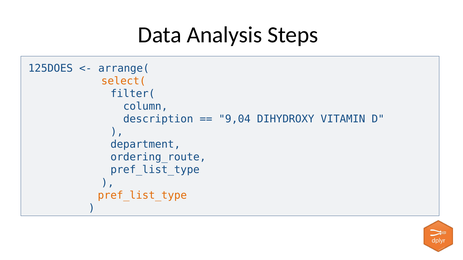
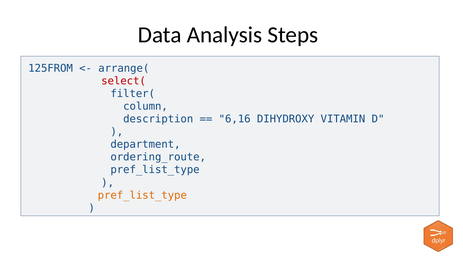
125DOES: 125DOES -> 125FROM (51, 68)
select( colour: orange -> red (124, 81)
9,04: 9,04 -> 6,16 (235, 119)
